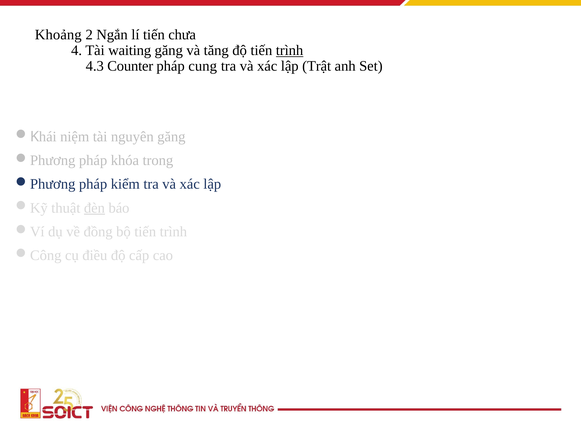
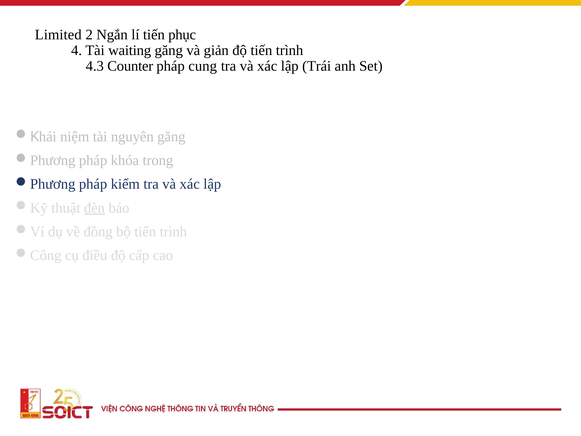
Khoảng: Khoảng -> Limited (58, 35)
chưa: chưa -> phục (182, 35)
tăng: tăng -> giản (216, 50)
trình underline: present -> none (290, 50)
Trật: Trật -> Trái (317, 66)
